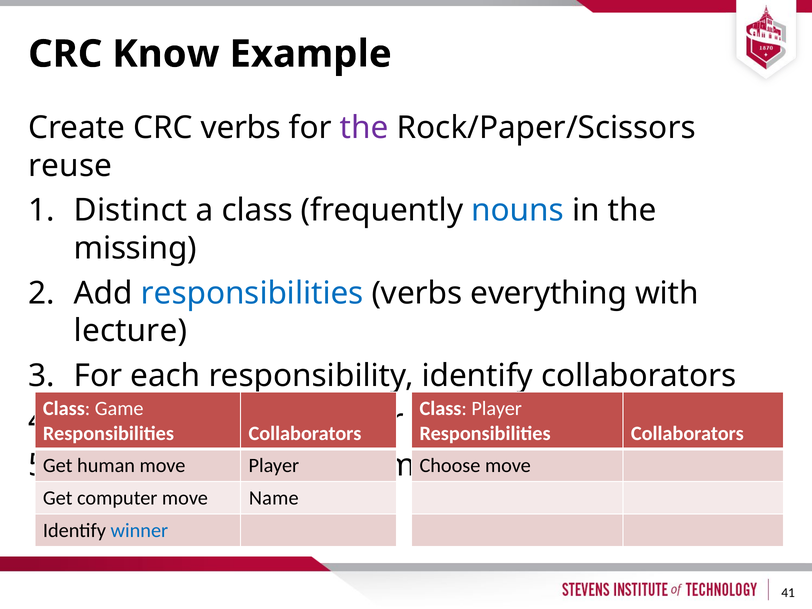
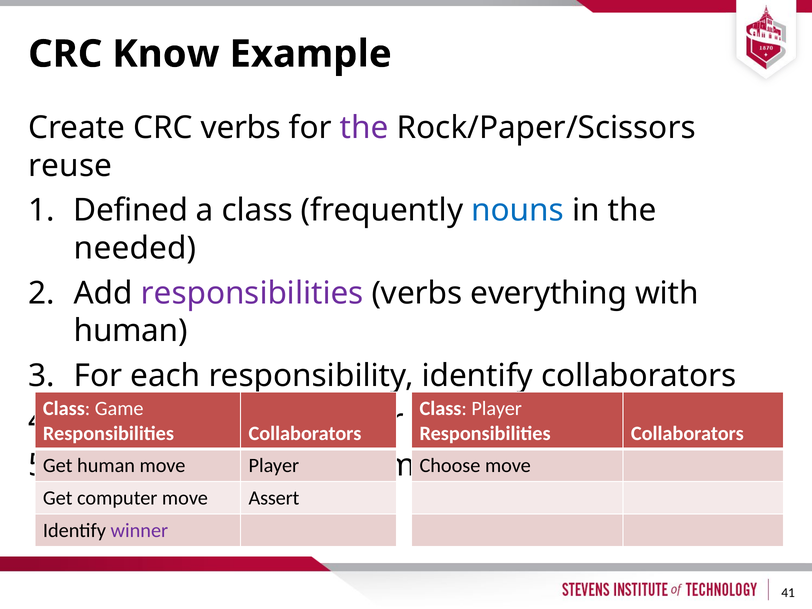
Distinct: Distinct -> Defined (131, 211)
missing: missing -> needed (135, 248)
responsibilities colour: blue -> purple (252, 293)
lecture: lecture -> human (131, 331)
Name: Name -> Assert (274, 498)
winner colour: blue -> purple (139, 531)
